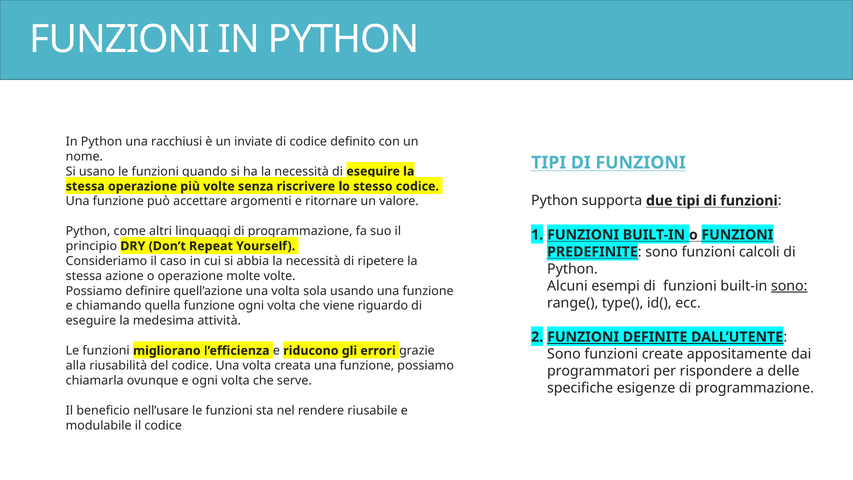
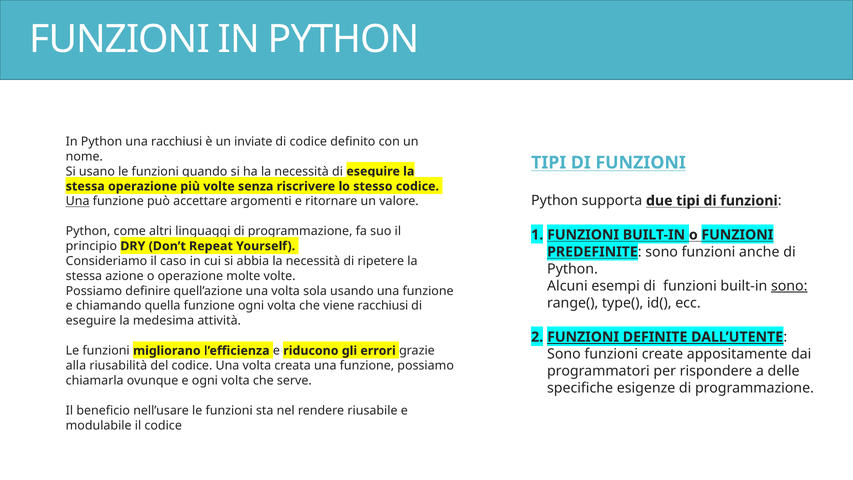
Una underline: none -> present (78, 201)
calcoli: calcoli -> anche (759, 252)
viene riguardo: riguardo -> racchiusi (383, 306)
